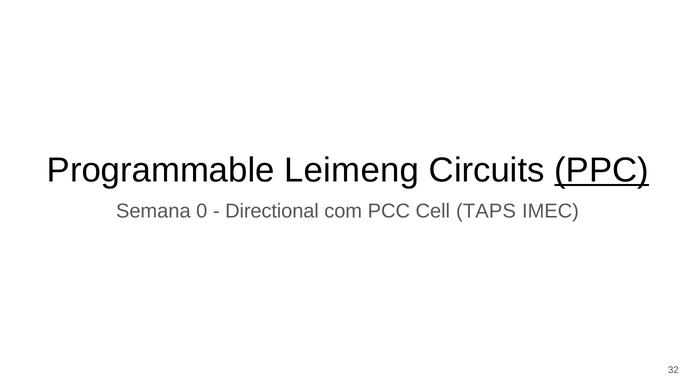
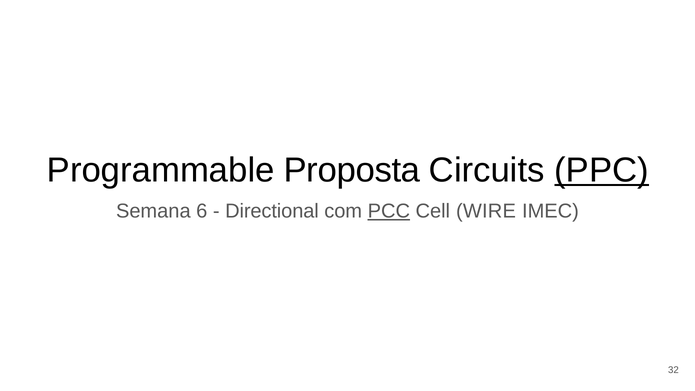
Leimeng: Leimeng -> Proposta (352, 170)
0: 0 -> 6 (202, 211)
PCC underline: none -> present (389, 211)
TAPS: TAPS -> WIRE (486, 211)
